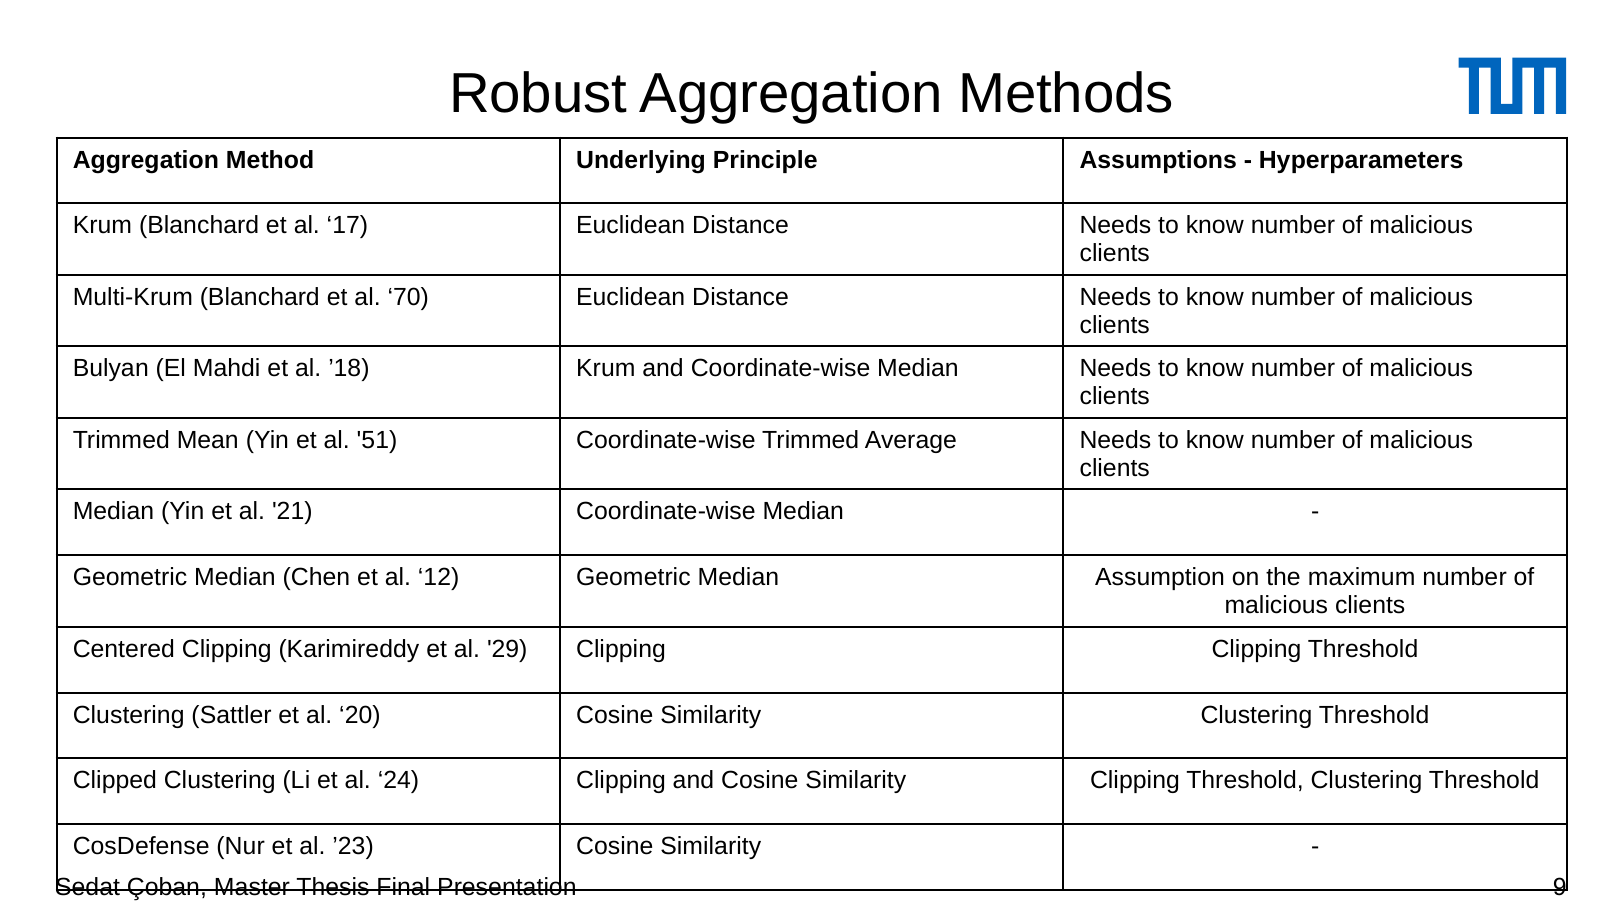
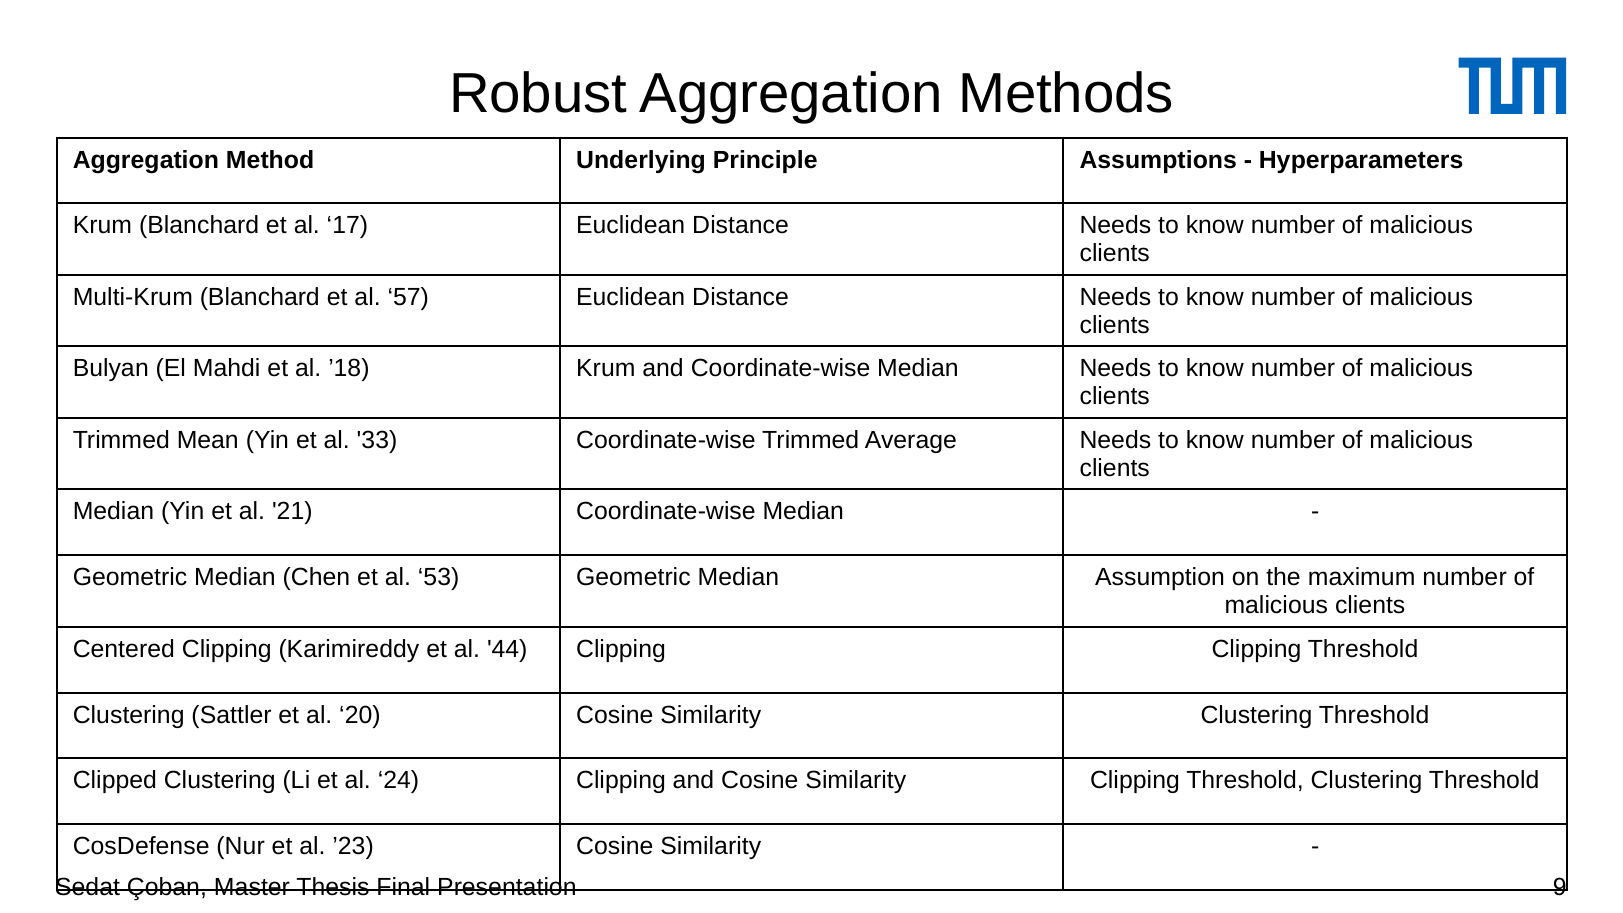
70: 70 -> 57 (408, 297)
51: 51 -> 33 (377, 440)
12: 12 -> 53 (439, 578)
29: 29 -> 44 (507, 649)
